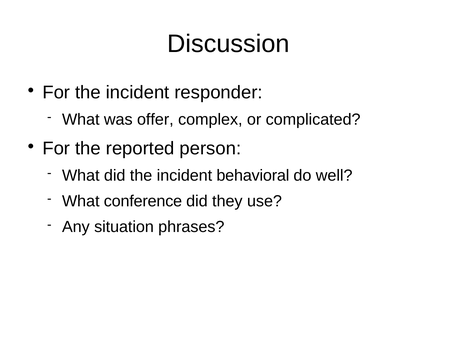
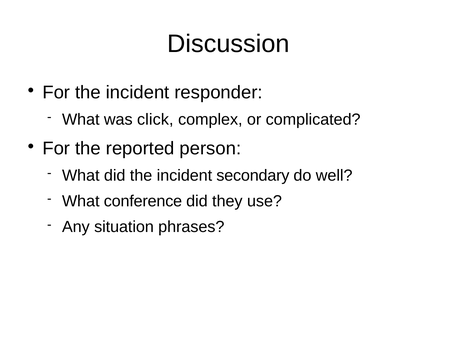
offer: offer -> click (155, 120)
behavioral: behavioral -> secondary (253, 176)
